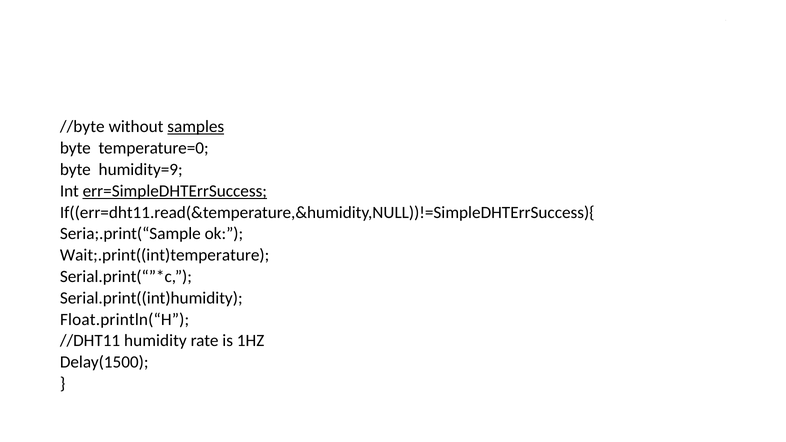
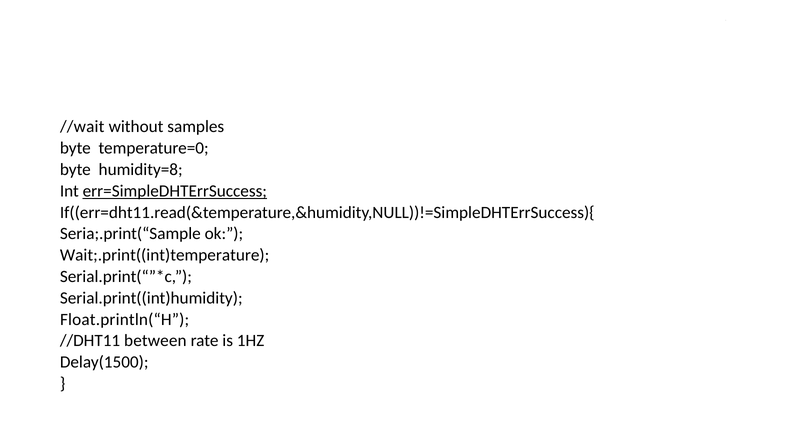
//byte: //byte -> //wait (82, 127)
samples underline: present -> none (196, 127)
humidity=9: humidity=9 -> humidity=8 (141, 170)
humidity: humidity -> between (155, 341)
